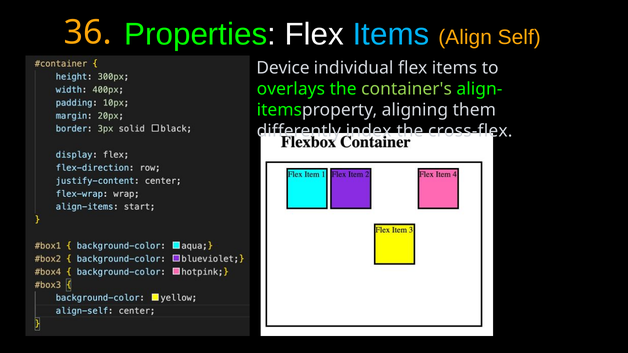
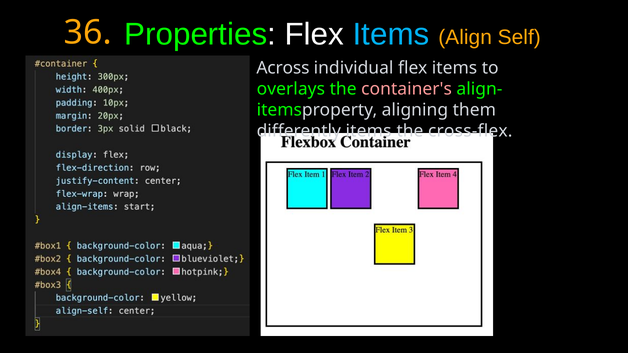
Device: Device -> Across (283, 68)
container's colour: light green -> pink (407, 89)
differently index: index -> items (369, 131)
